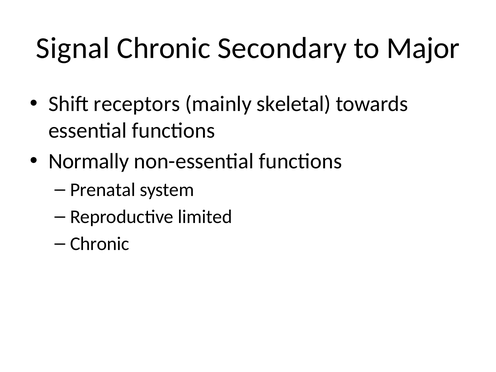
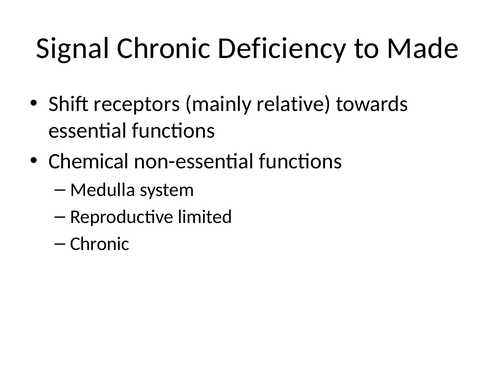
Secondary: Secondary -> Deficiency (282, 48)
Major: Major -> Made (423, 48)
skeletal: skeletal -> relative (294, 104)
Normally: Normally -> Chemical (89, 161)
Prenatal: Prenatal -> Medulla (103, 190)
